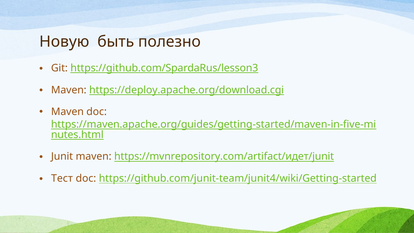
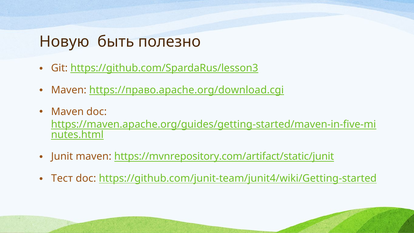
https://deploy.apache.org/download.cgi: https://deploy.apache.org/download.cgi -> https://право.apache.org/download.cgi (187, 90)
https://mvnrepository.com/artifact/идет/junit: https://mvnrepository.com/artifact/идет/junit -> https://mvnrepository.com/artifact/static/junit (224, 156)
